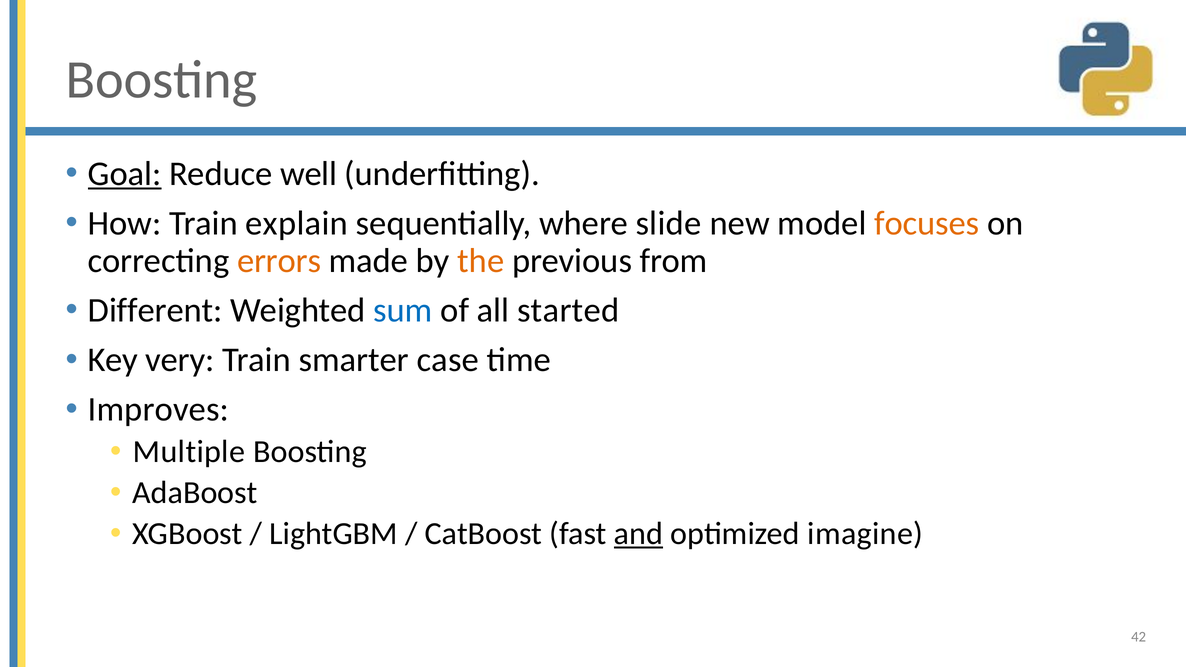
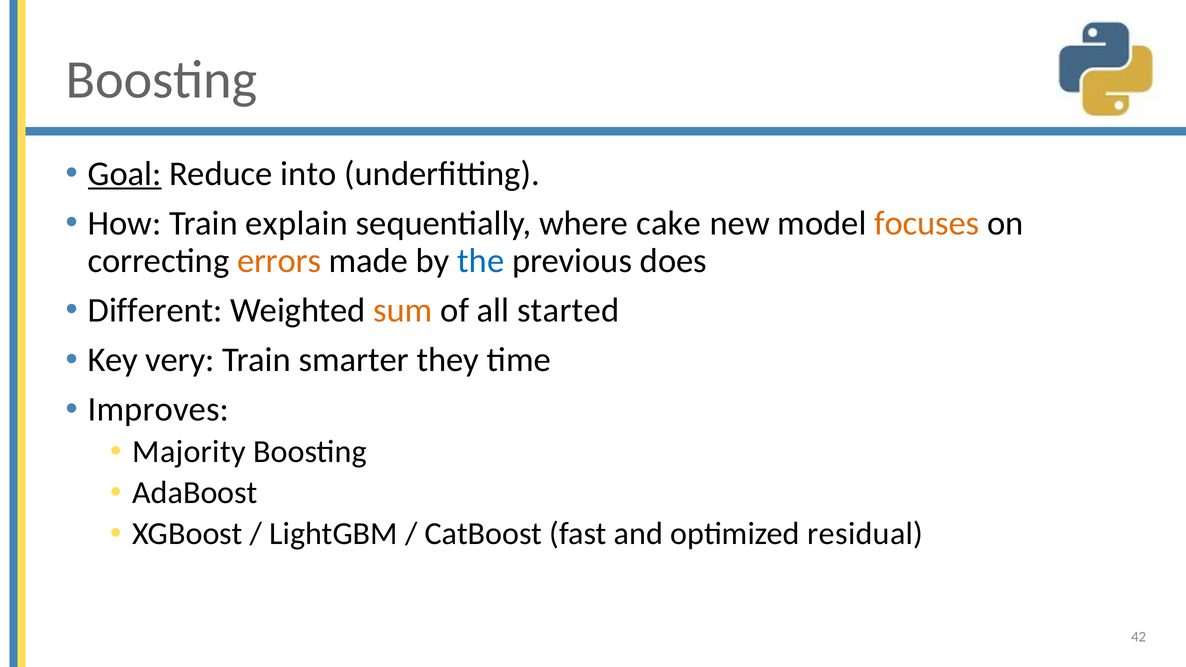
well: well -> into (308, 174)
slide: slide -> cake (669, 223)
the colour: orange -> blue (481, 261)
from: from -> does (673, 261)
sum colour: blue -> orange (403, 310)
case: case -> they (448, 360)
Multiple: Multiple -> Majority (189, 452)
and underline: present -> none (638, 534)
imagine: imagine -> residual (865, 534)
